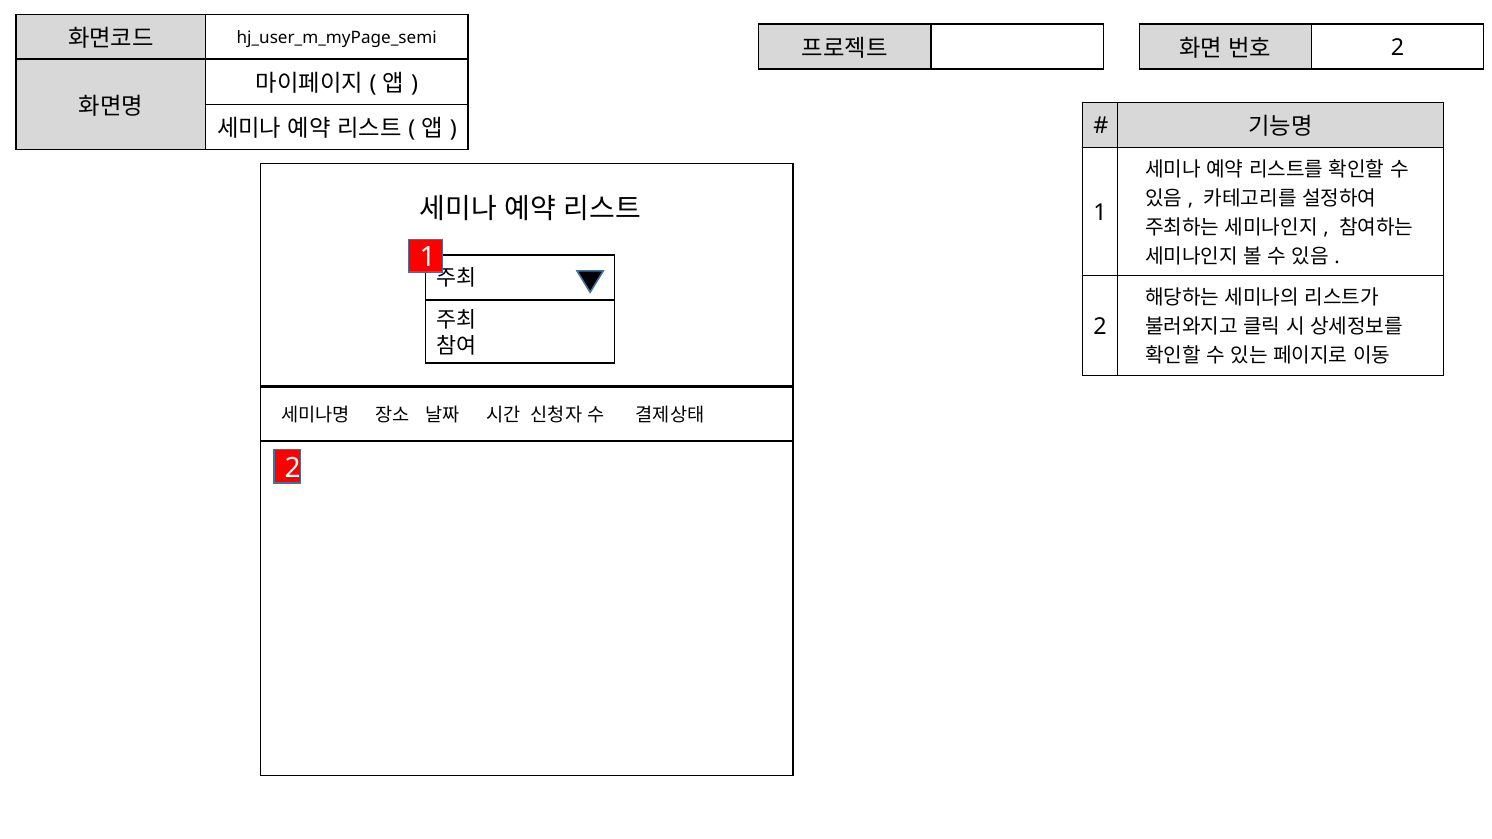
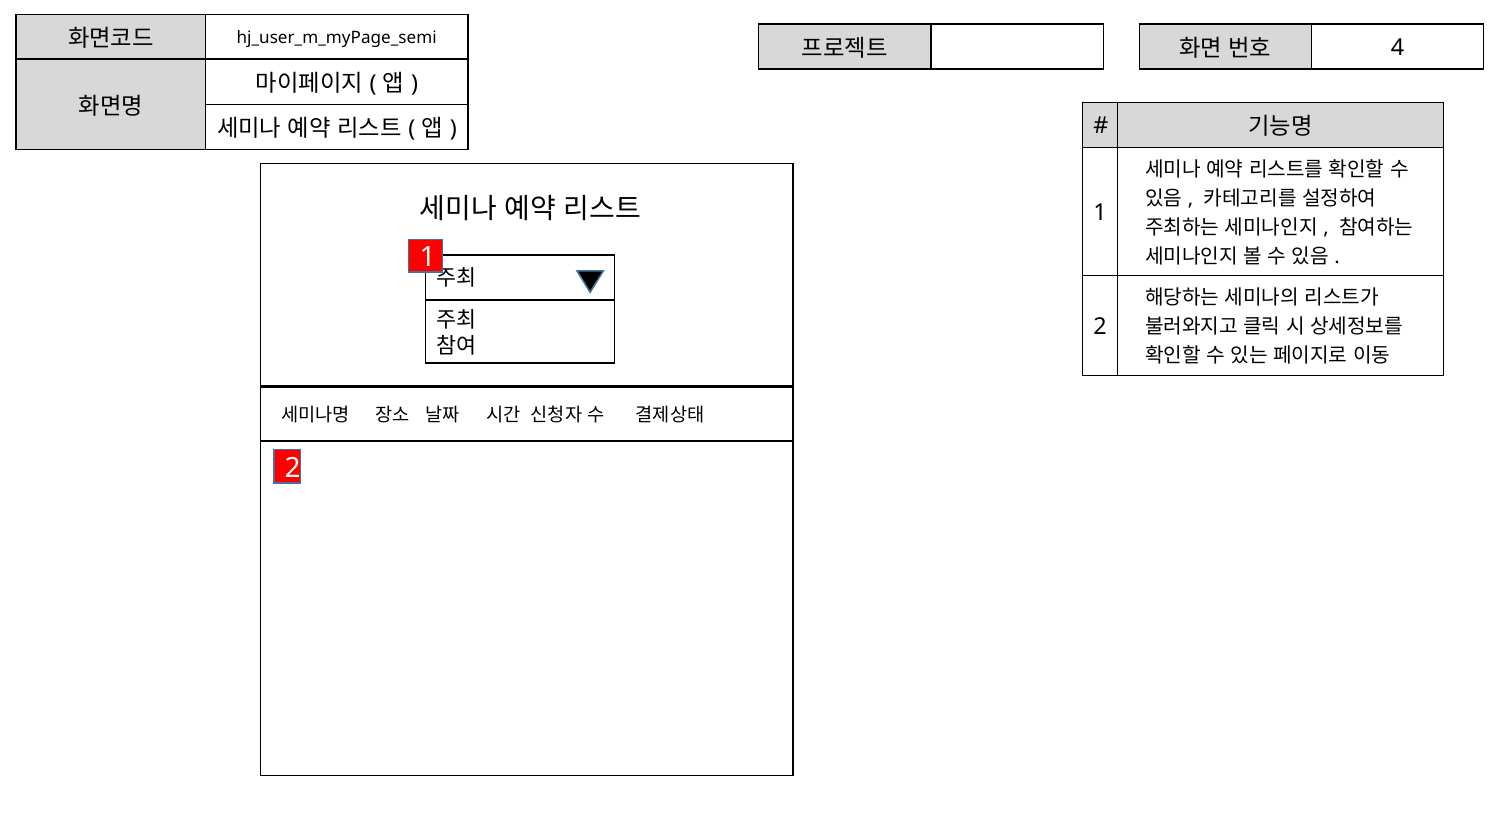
2: 2 -> 4 (1398, 48)
